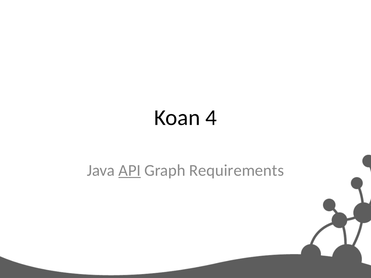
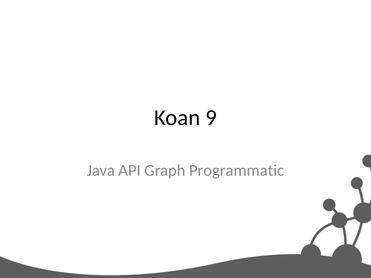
4: 4 -> 9 (211, 118)
API underline: present -> none (130, 171)
Requirements: Requirements -> Programmatic (237, 171)
